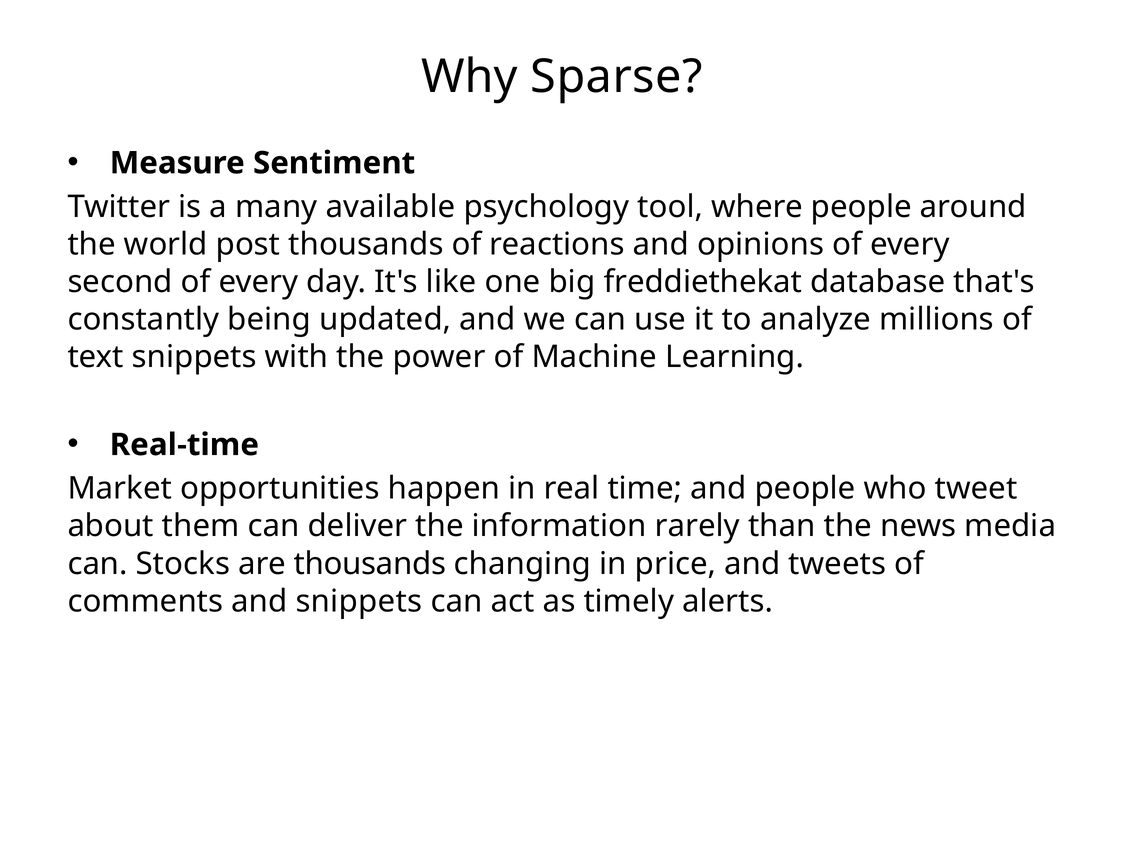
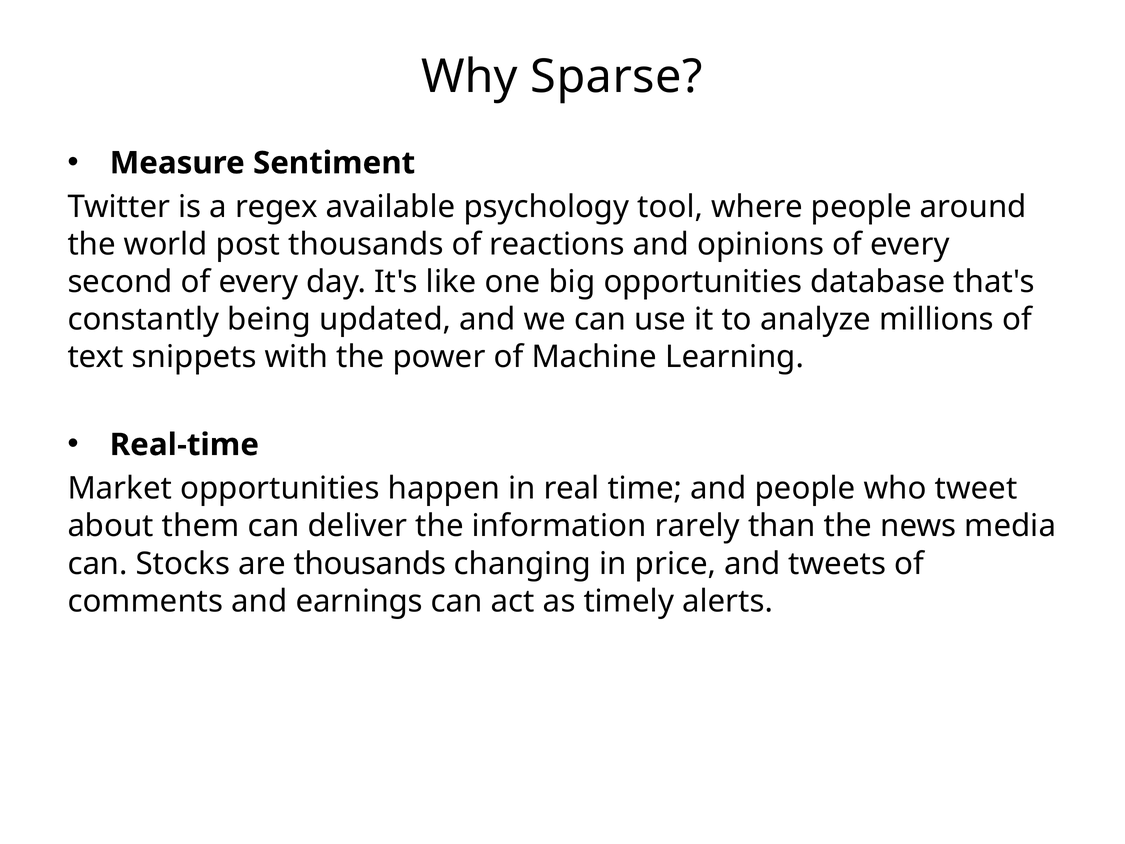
many: many -> regex (276, 207)
big freddiethekat: freddiethekat -> opportunities (703, 282)
and snippets: snippets -> earnings (359, 601)
